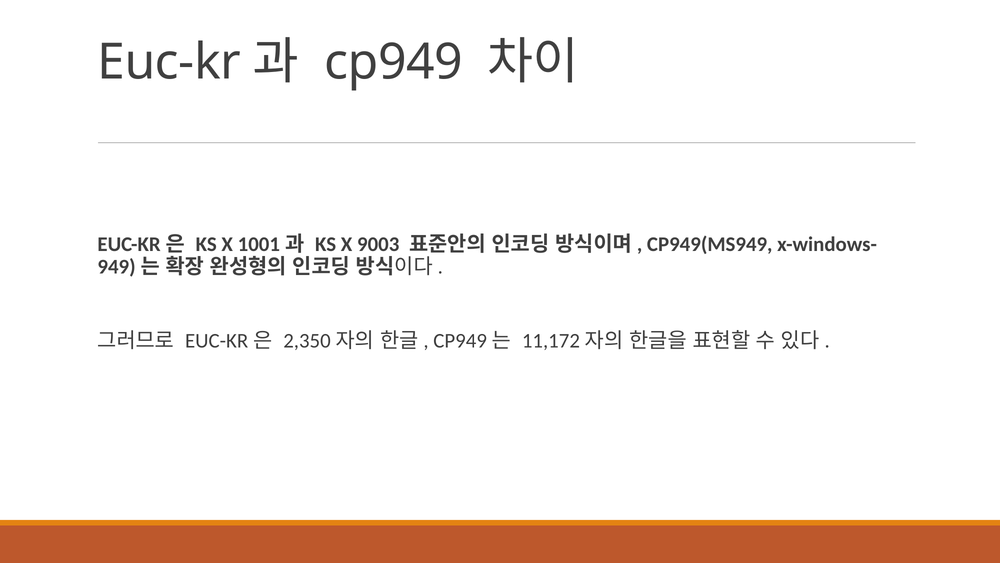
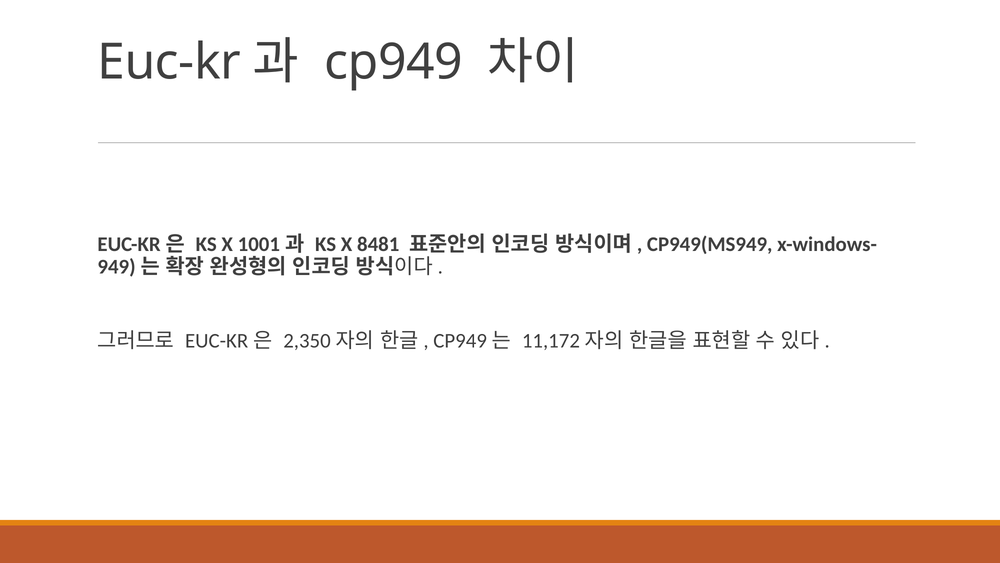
9003: 9003 -> 8481 (378, 244)
